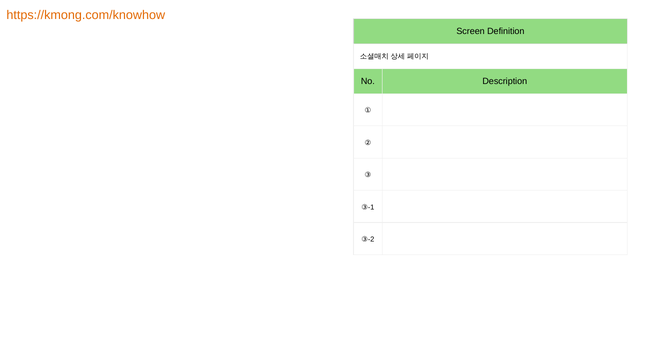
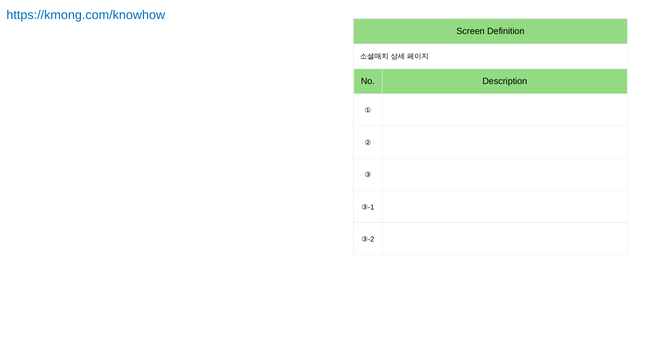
https://kmong.com/knowhow colour: orange -> blue (86, 15)
